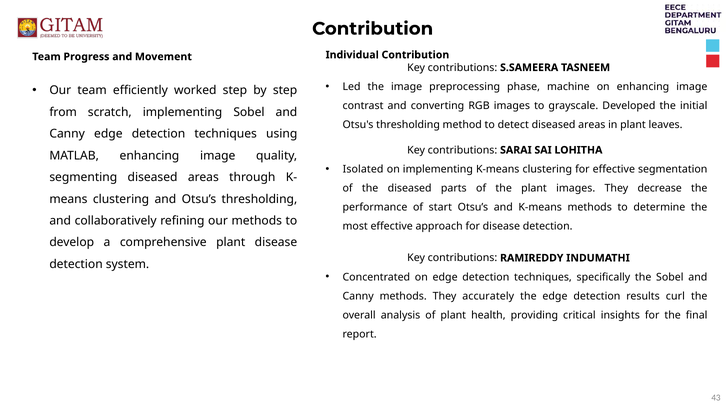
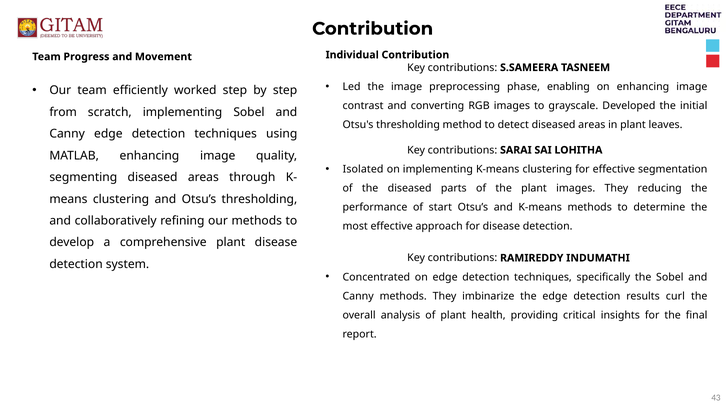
machine: machine -> enabling (568, 87)
decrease: decrease -> reducing (660, 188)
accurately: accurately -> imbinarize (488, 296)
